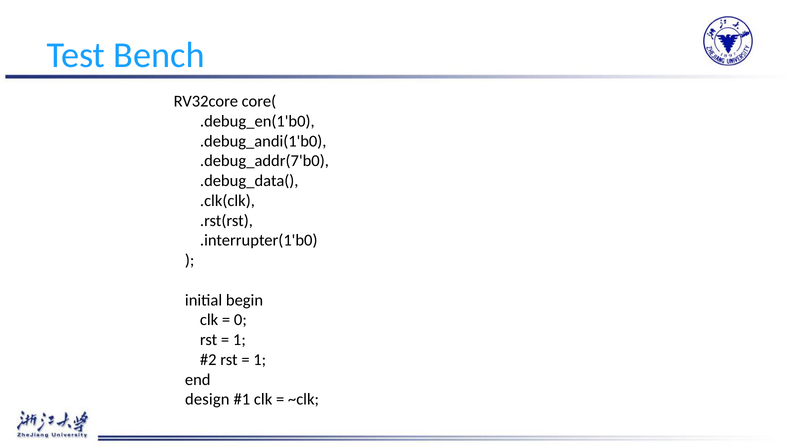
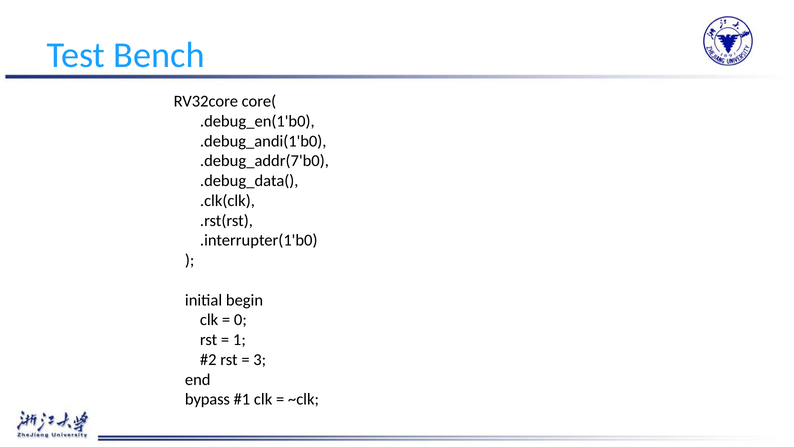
1: 1 -> 3 (260, 359)
design: design -> bypass (207, 399)
